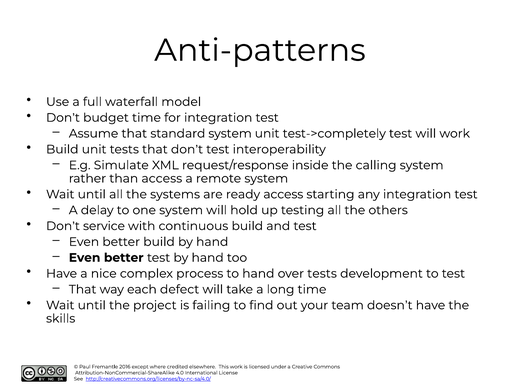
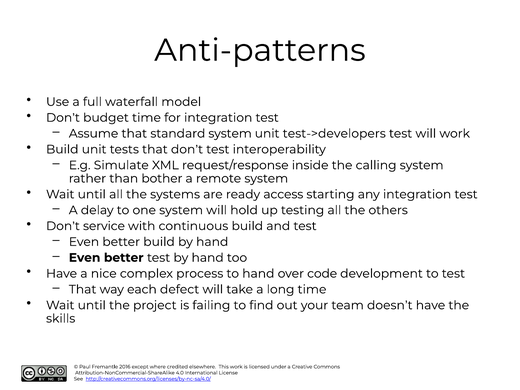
test->completely: test->completely -> test->developers (334, 134)
than access: access -> bother (162, 178)
over tests: tests -> code (322, 274)
